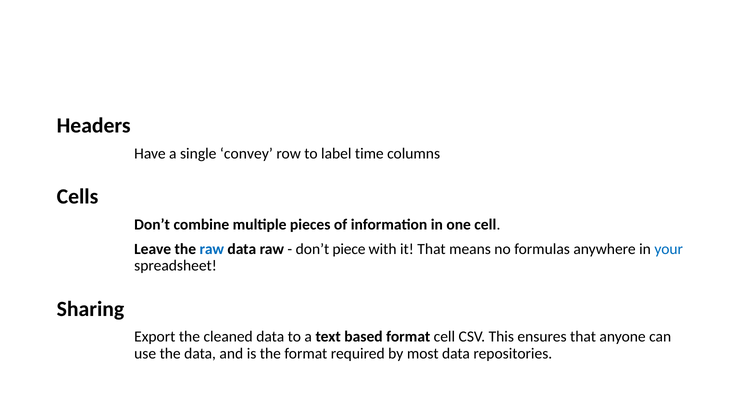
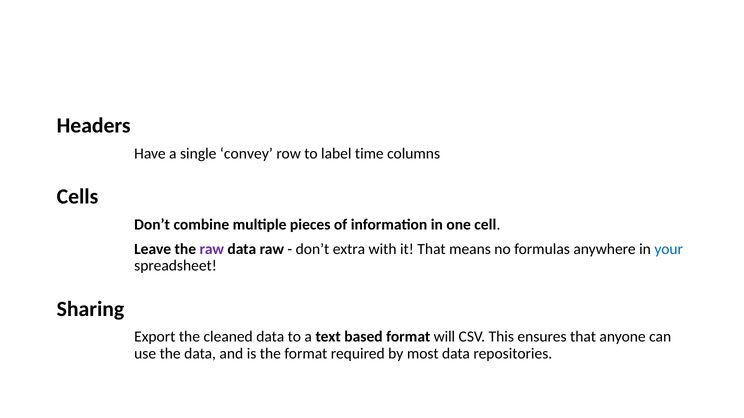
raw colour: blue -> purple (212, 249)
piece: piece -> extra (349, 249)
format cell: cell -> will (444, 337)
